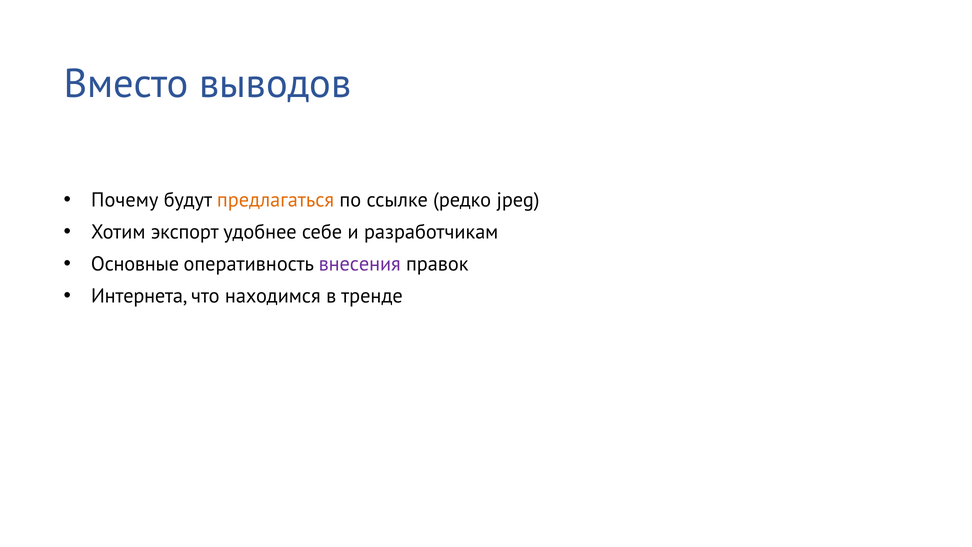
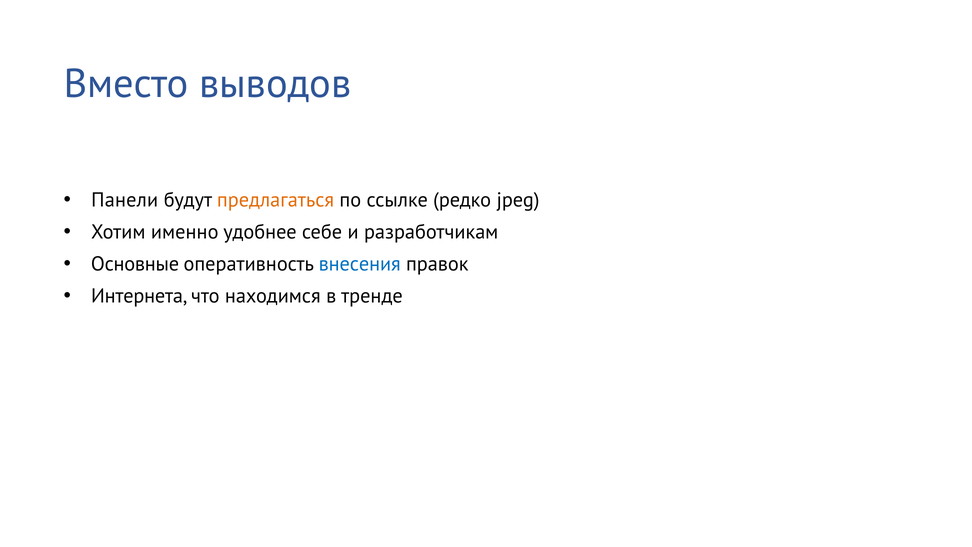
Почему: Почему -> Панели (125, 200)
экспорт: экспорт -> именно (185, 232)
внесения colour: purple -> blue (360, 264)
